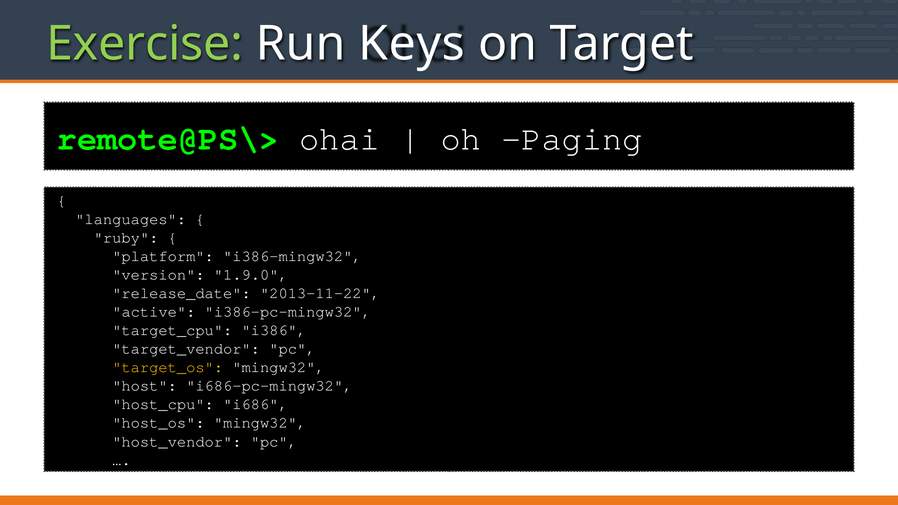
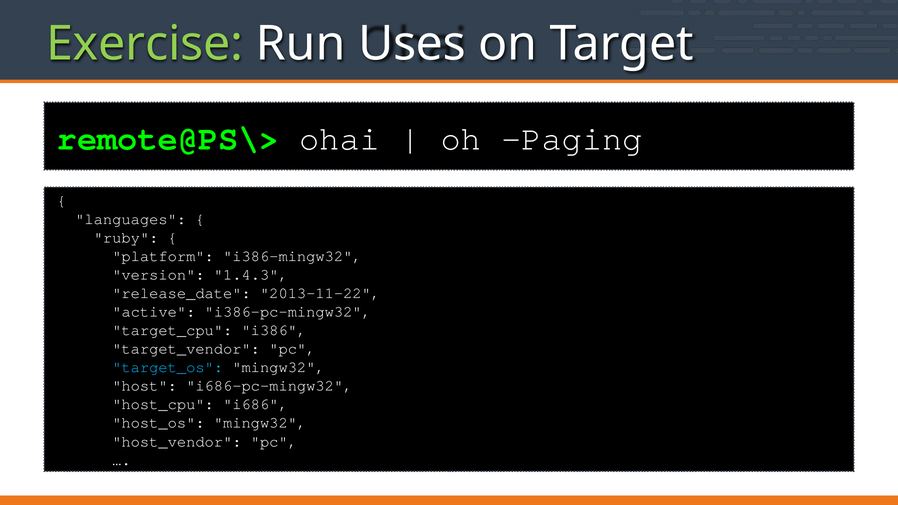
Keys: Keys -> Uses (412, 44)
1.9.0: 1.9.0 -> 1.4.3 (251, 275)
target_os colour: yellow -> light blue (168, 367)
